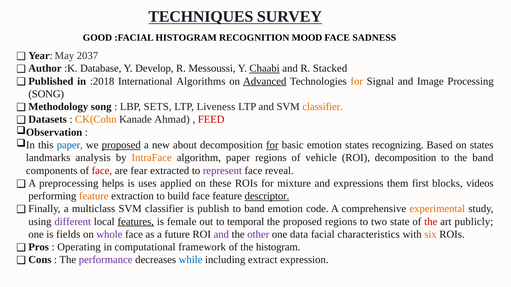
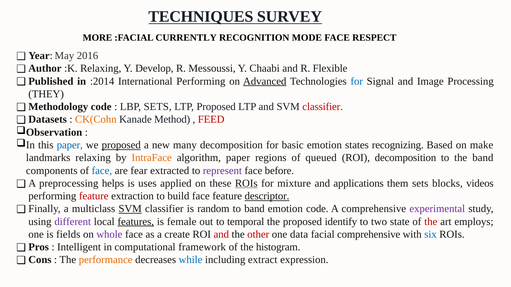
GOOD: GOOD -> MORE (97, 38)
:FACIAL HISTOGRAM: HISTOGRAM -> CURRENTLY (186, 38)
MOOD: MOOD -> MODE (307, 38)
SADNESS: SADNESS -> RESPECT (374, 38)
2037: 2037 -> 2016 (87, 56)
:K Database: Database -> Relaxing (101, 69)
Chaabi underline: present -> none (265, 69)
Stacked: Stacked -> Flexible (330, 69)
:2018: :2018 -> :2014 (102, 81)
International Algorithms: Algorithms -> Performing (201, 81)
for colour: orange -> blue (357, 81)
SONG: SONG -> THEY (46, 94)
song: song -> code (101, 107)
LTP Liveness: Liveness -> Proposed (216, 107)
classifier colour: orange -> red (323, 107)
Ahmad: Ahmad -> Method (172, 120)
about: about -> many (185, 145)
for underline: present -> none (272, 145)
on states: states -> make (482, 145)
landmarks analysis: analysis -> relaxing (93, 158)
vehicle: vehicle -> queued (321, 158)
face colour: red -> blue (102, 171)
reveal: reveal -> before (279, 171)
ROIs underline: none -> present (246, 184)
expressions: expressions -> applications (359, 184)
them first: first -> sets (420, 184)
feature colour: orange -> red (94, 196)
SVM underline: none -> present (130, 209)
publish: publish -> random (213, 209)
experimental colour: orange -> purple (437, 209)
proposed regions: regions -> identify (341, 222)
publicly: publicly -> employs (474, 222)
future: future -> create (177, 235)
and colour: purple -> red (221, 235)
other colour: purple -> red (258, 235)
facial characteristics: characteristics -> comprehensive (369, 235)
six colour: orange -> blue (431, 235)
Operating: Operating -> Intelligent (79, 247)
performance colour: purple -> orange (106, 260)
